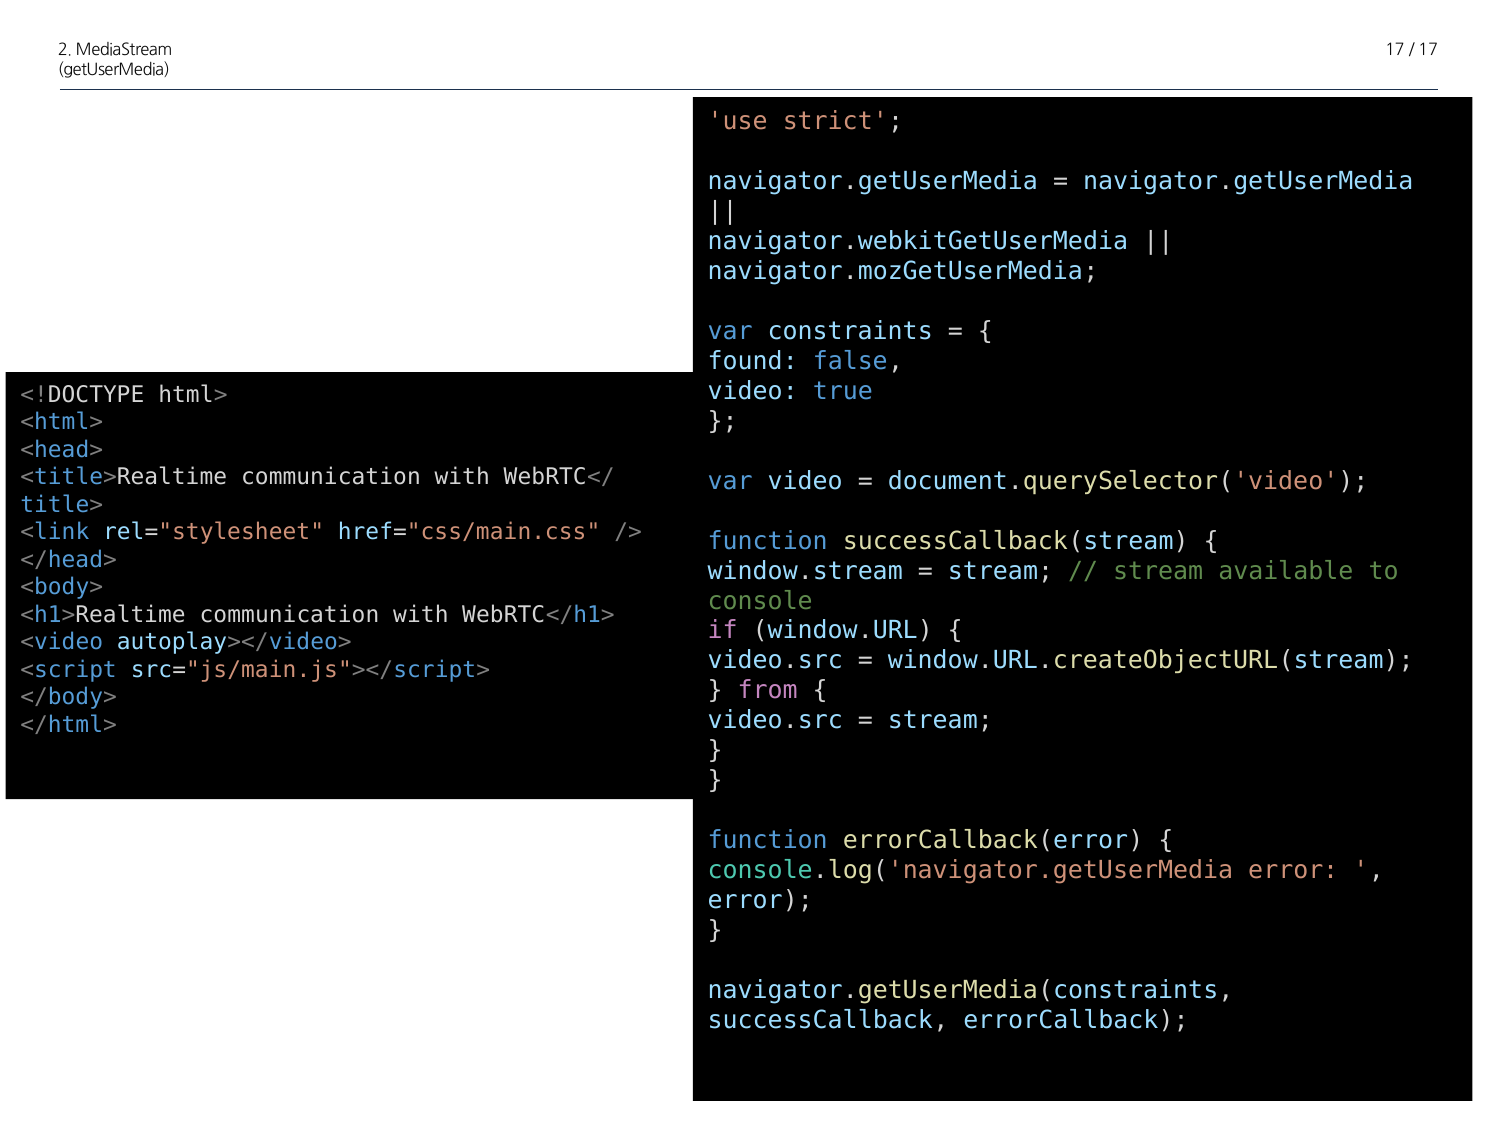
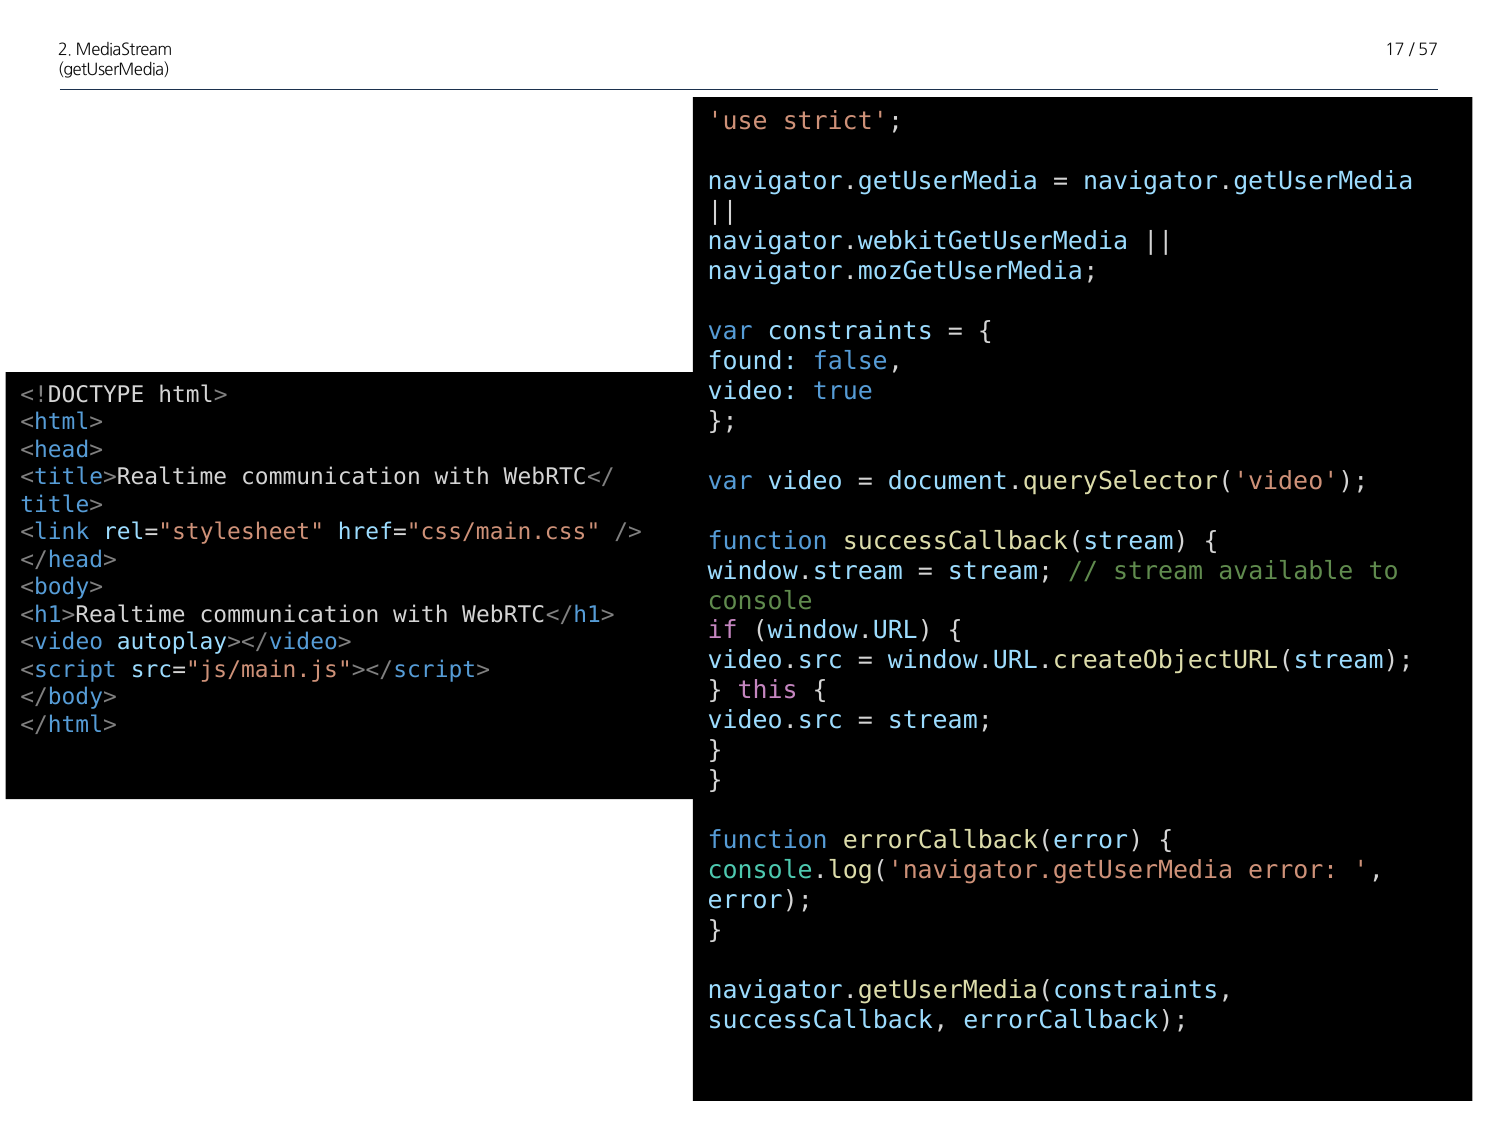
17: 17 -> 57 (1428, 50)
from: from -> this (768, 691)
